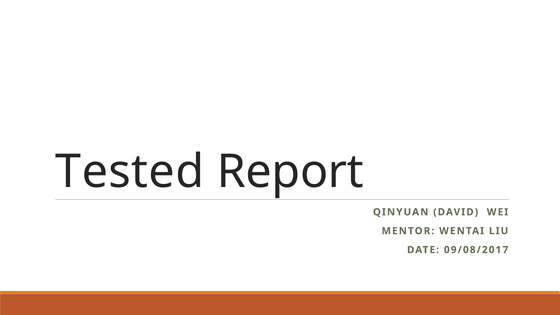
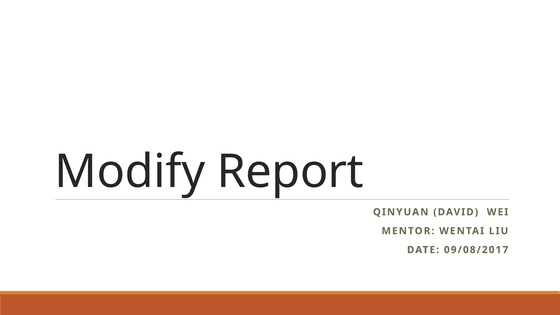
Tested: Tested -> Modify (130, 172)
